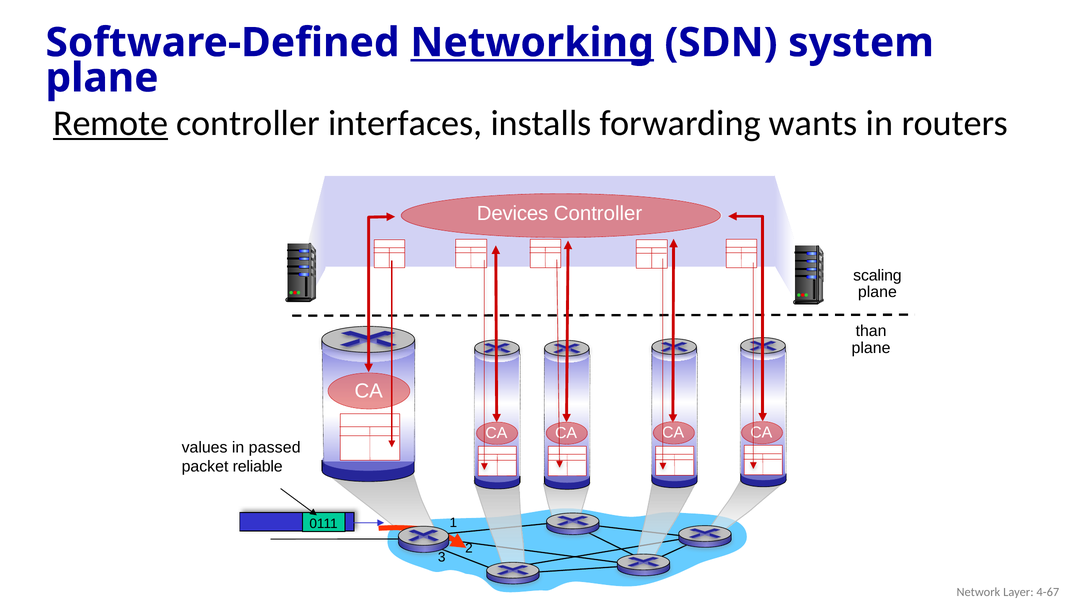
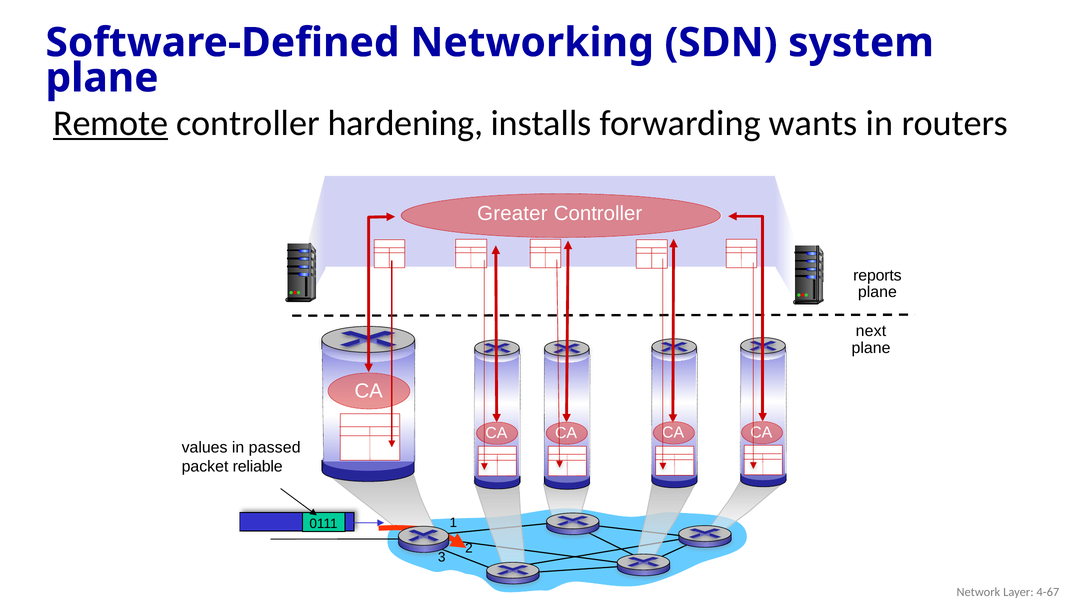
Networking underline: present -> none (532, 43)
interfaces: interfaces -> hardening (405, 123)
Devices: Devices -> Greater (512, 214)
scaling: scaling -> reports (877, 275)
than: than -> next (871, 331)
